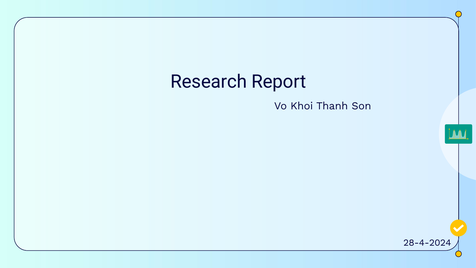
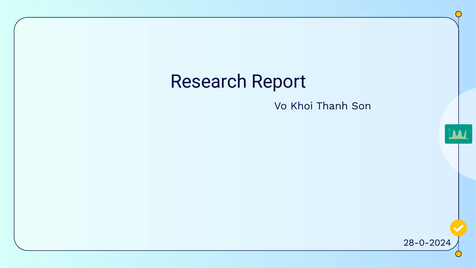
28-4-2024: 28-4-2024 -> 28-0-2024 (427, 243)
